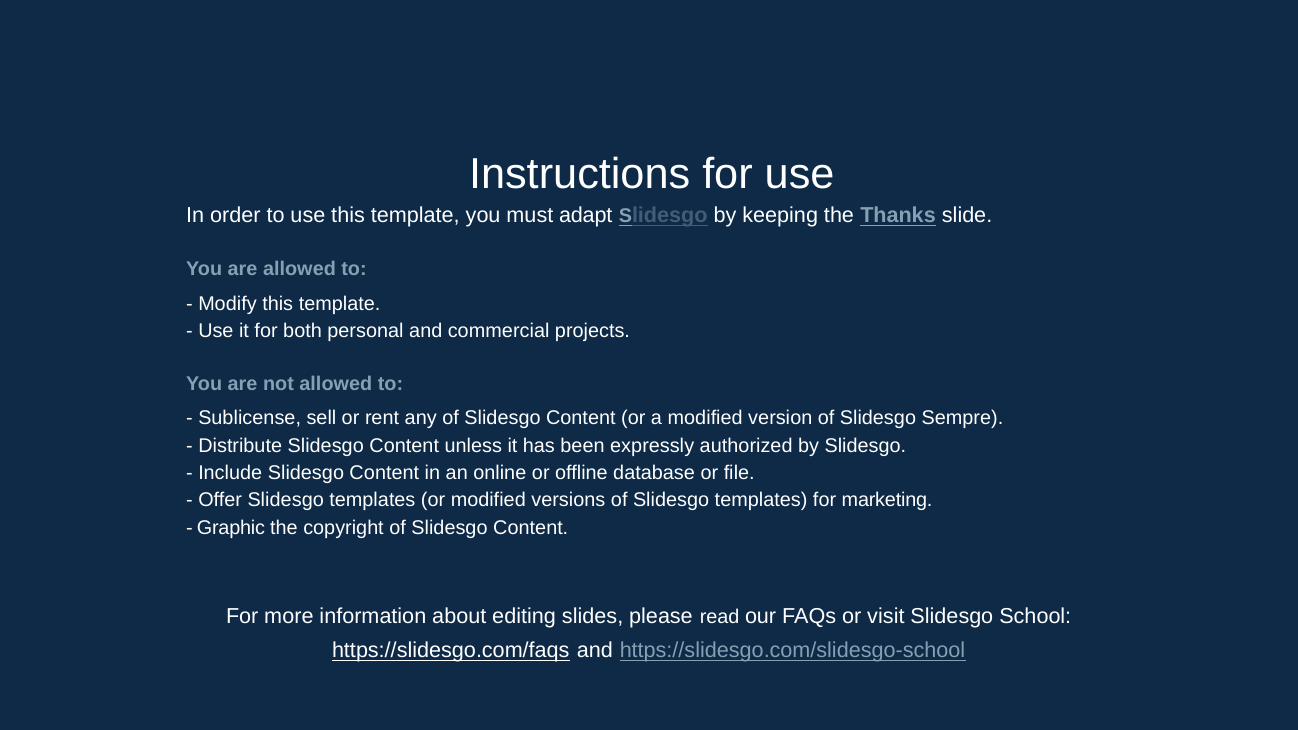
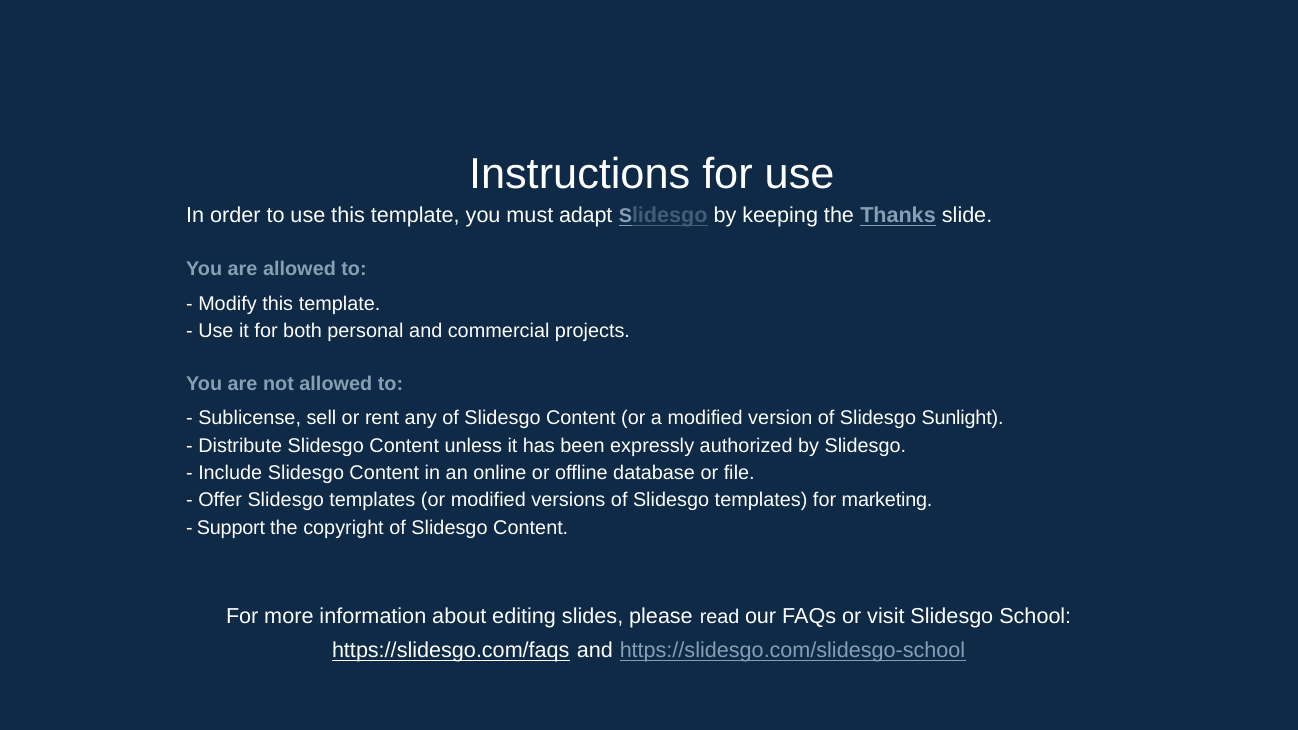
Sempre: Sempre -> Sunlight (963, 418)
Graphic: Graphic -> Support (231, 528)
